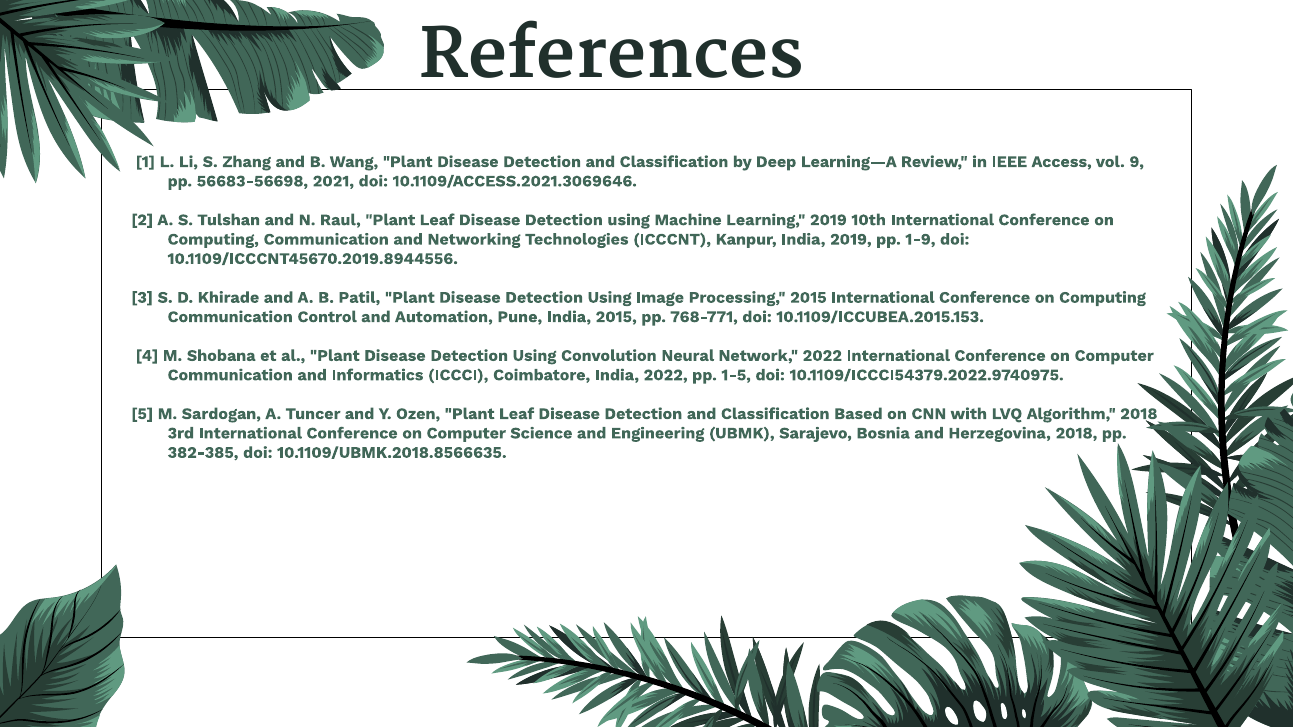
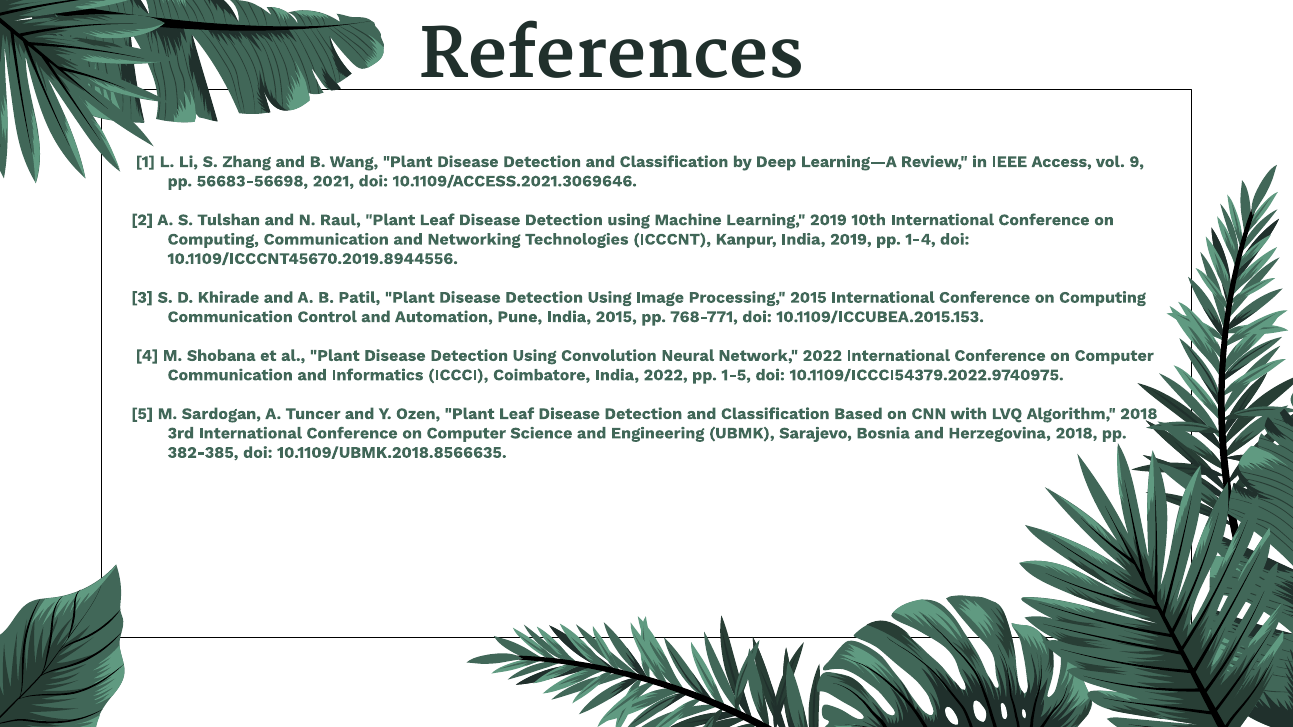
1-9: 1-9 -> 1-4 (920, 239)
